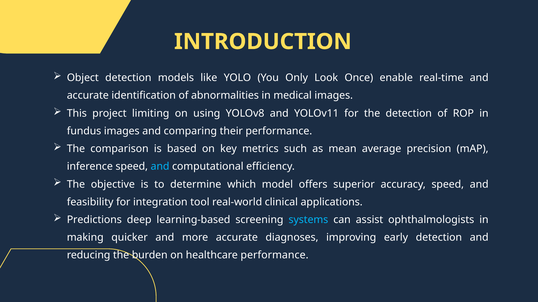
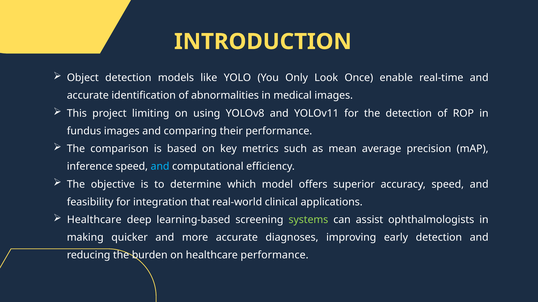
tool: tool -> that (200, 202)
Predictions: Predictions -> Healthcare (94, 220)
systems colour: light blue -> light green (308, 220)
